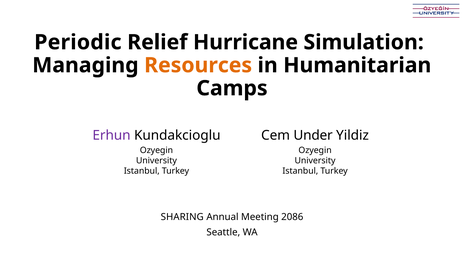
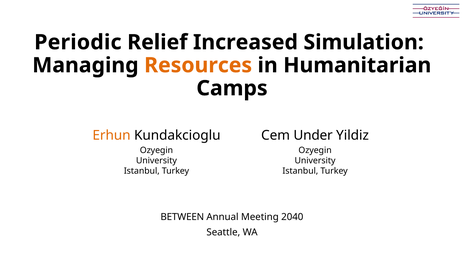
Hurricane: Hurricane -> Increased (245, 42)
Erhun colour: purple -> orange (112, 135)
SHARING: SHARING -> BETWEEN (182, 217)
2086: 2086 -> 2040 (292, 217)
